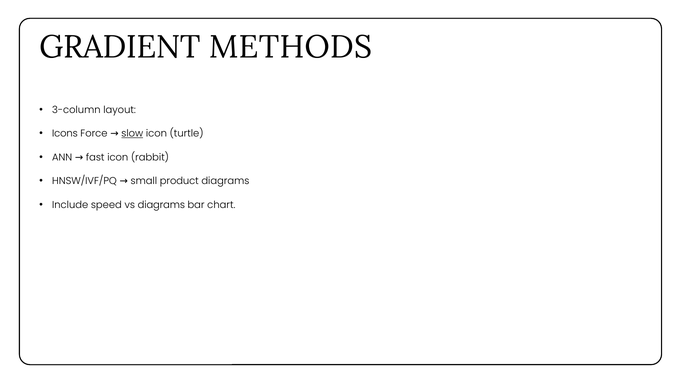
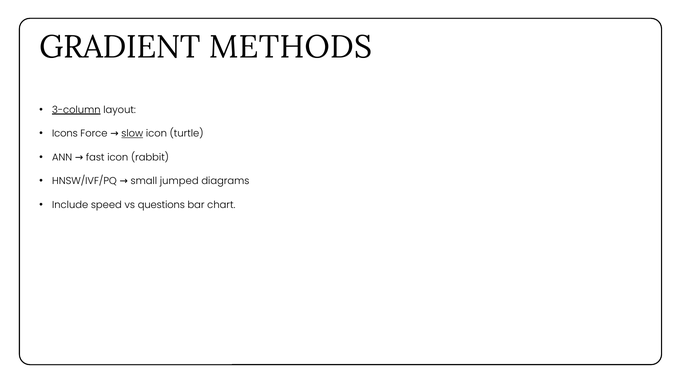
3-column underline: none -> present (76, 110)
product: product -> jumped (179, 181)
vs diagrams: diagrams -> questions (161, 205)
